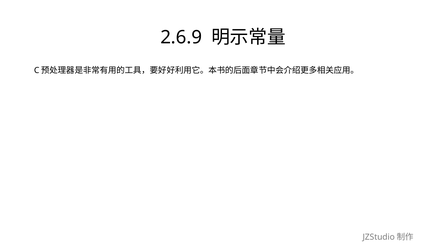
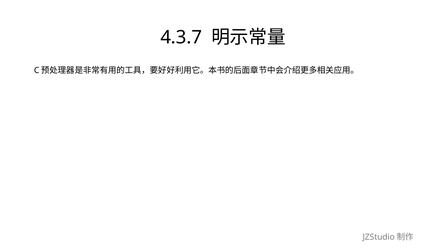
2.6.9: 2.6.9 -> 4.3.7 (181, 37)
